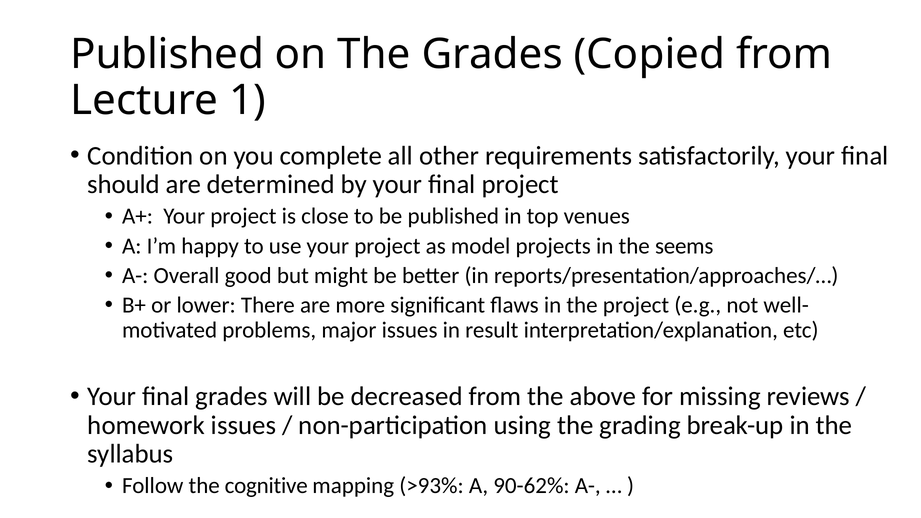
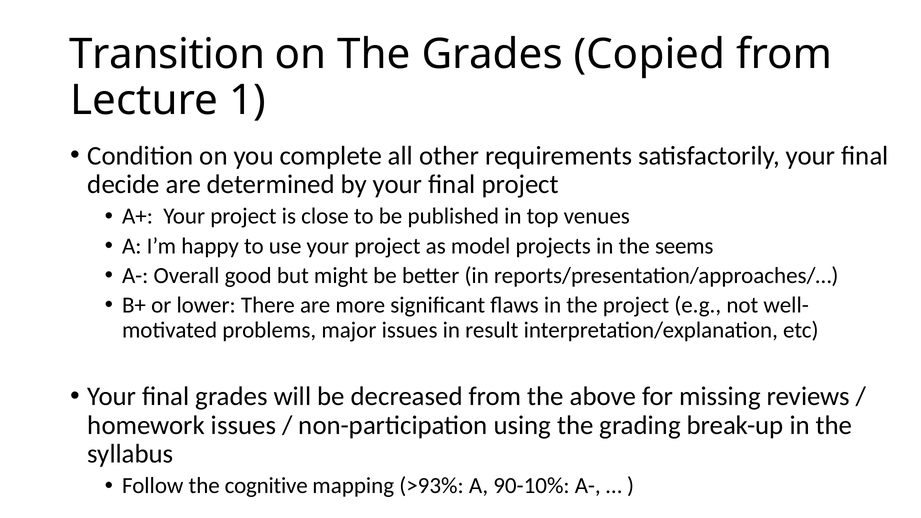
Published: Published -> Transition (167, 55)
should: should -> decide (124, 185)
90-62%: 90-62% -> 90-10% (531, 486)
